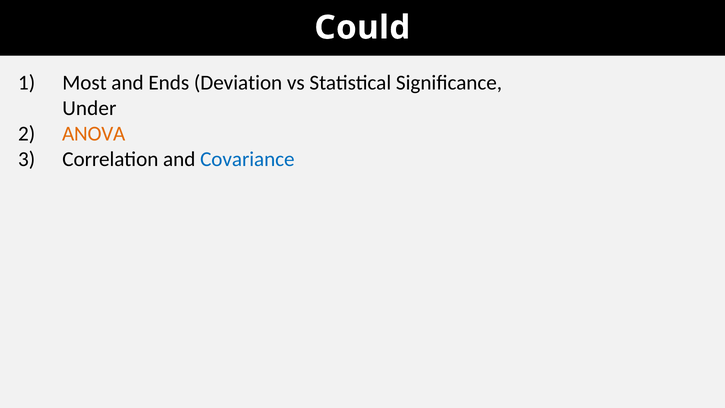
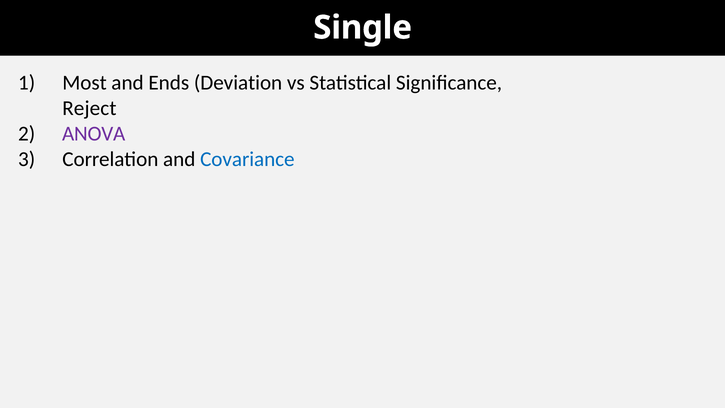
Could: Could -> Single (363, 28)
Under: Under -> Reject (89, 108)
ANOVA colour: orange -> purple (94, 134)
